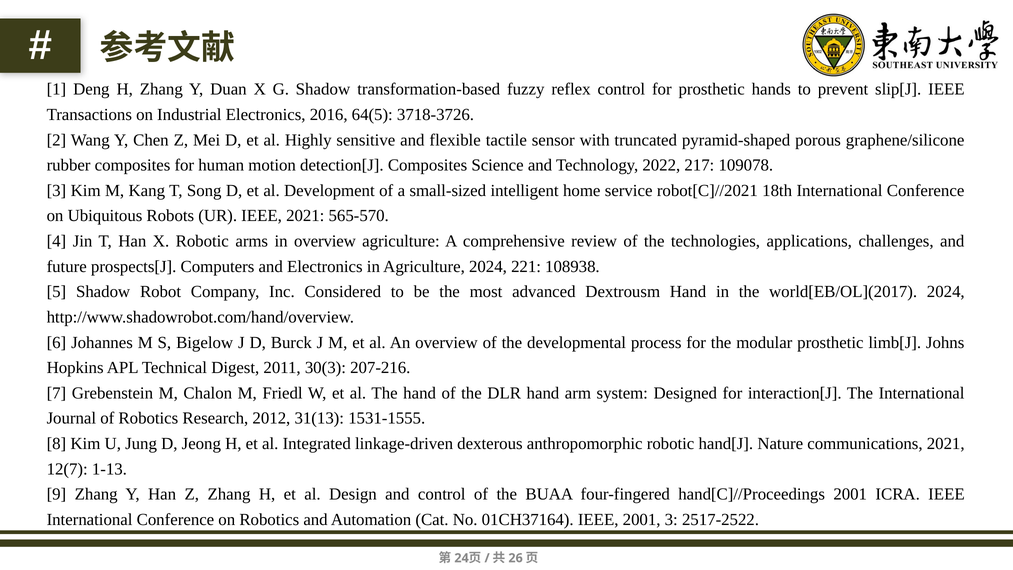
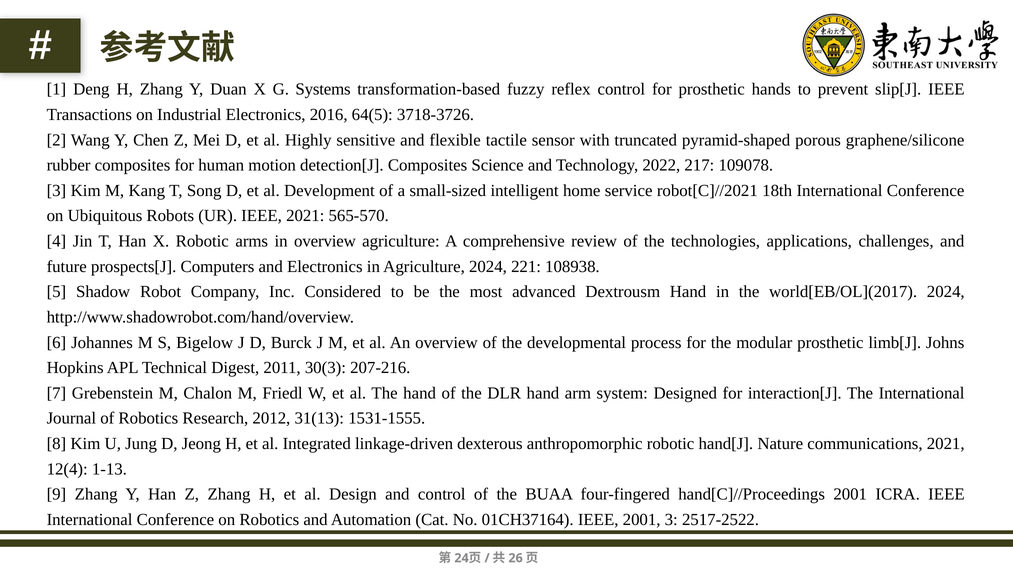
G Shadow: Shadow -> Systems (323, 89)
12(7: 12(7 -> 12(4 (67, 469)
